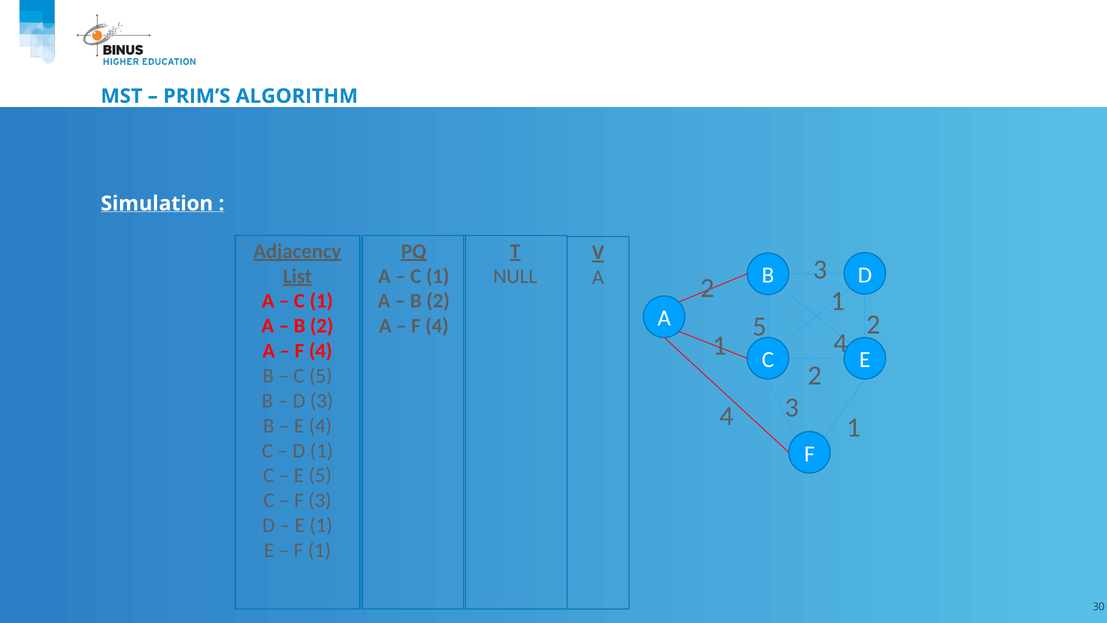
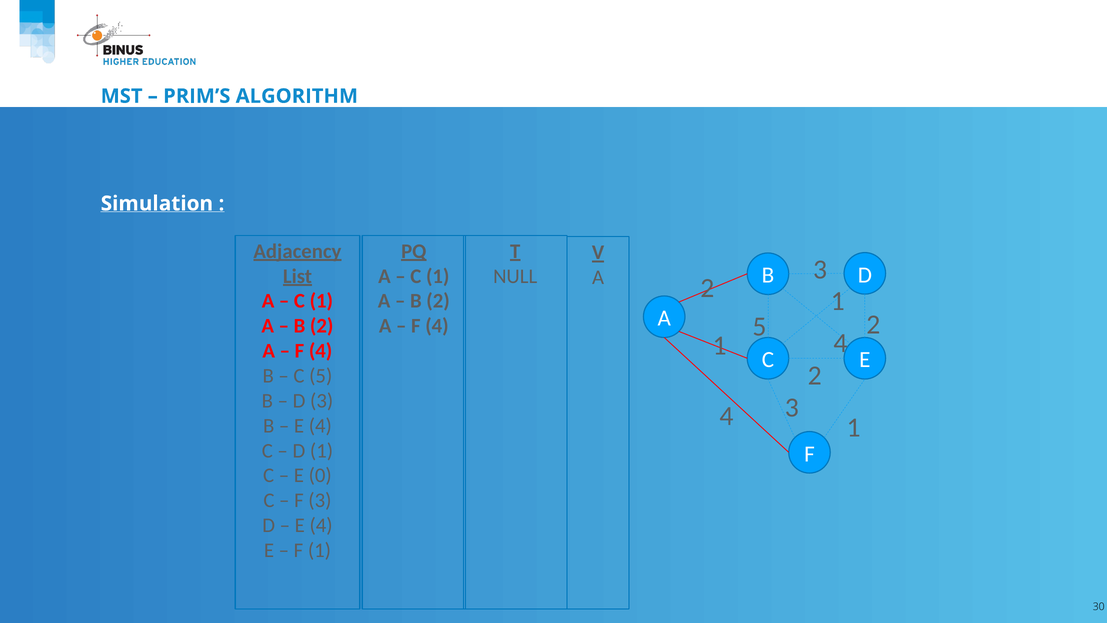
E 5: 5 -> 0 (320, 475)
1: 1 -> 4 (321, 525)
